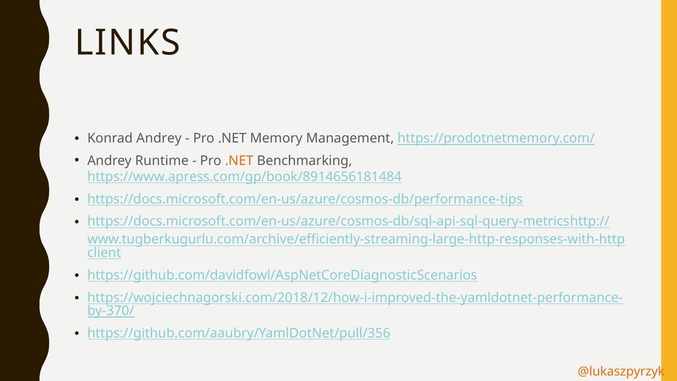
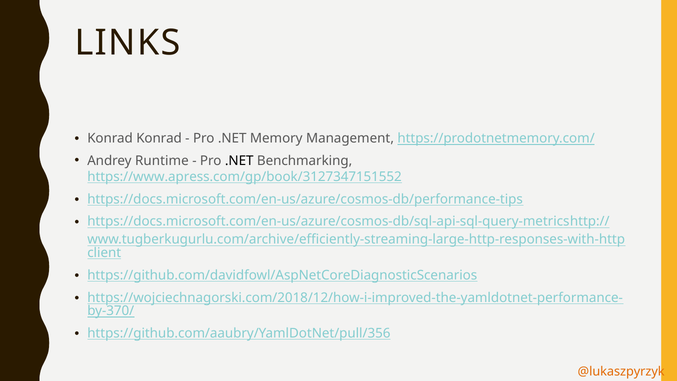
Konrad Andrey: Andrey -> Konrad (159, 138)
.NET colour: orange -> black (239, 161)
https://www.apress.com/gp/book/8914656181484: https://www.apress.com/gp/book/8914656181484 -> https://www.apress.com/gp/book/3127347151552 (245, 177)
